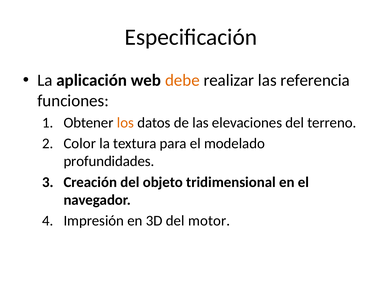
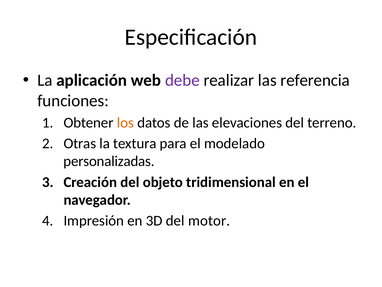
debe colour: orange -> purple (182, 80)
Color: Color -> Otras (80, 143)
profundidades: profundidades -> personalizadas (109, 161)
